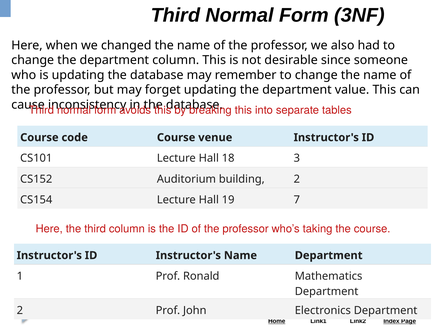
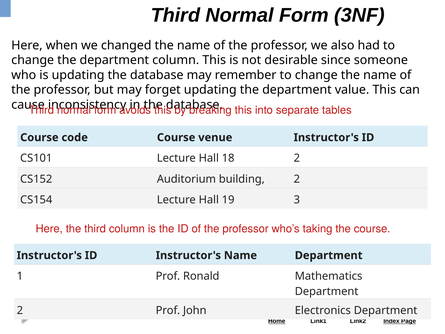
18 3: 3 -> 2 (297, 158)
7: 7 -> 3 (297, 200)
